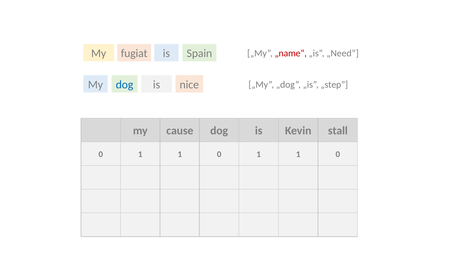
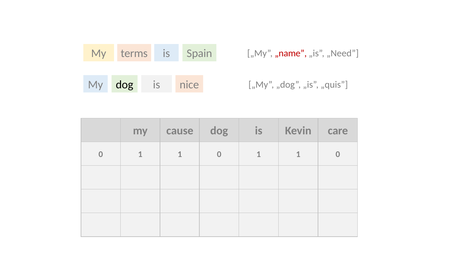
fugiat: fugiat -> terms (134, 54)
dog colour: blue -> black (125, 85)
„step: „step -> „quis (334, 85)
stall: stall -> care (338, 131)
